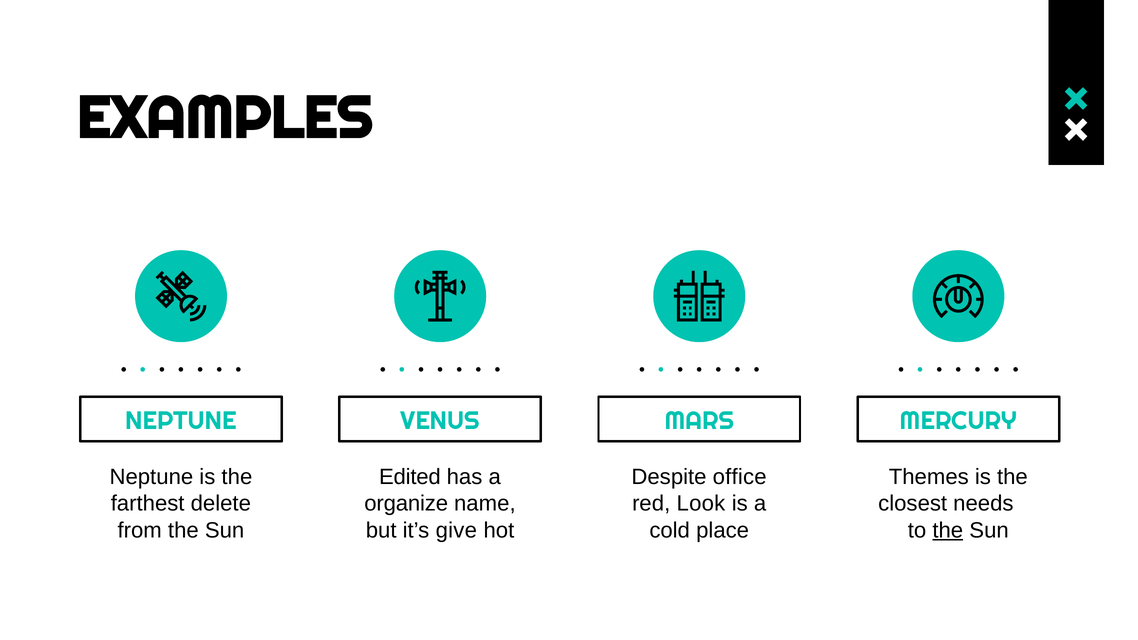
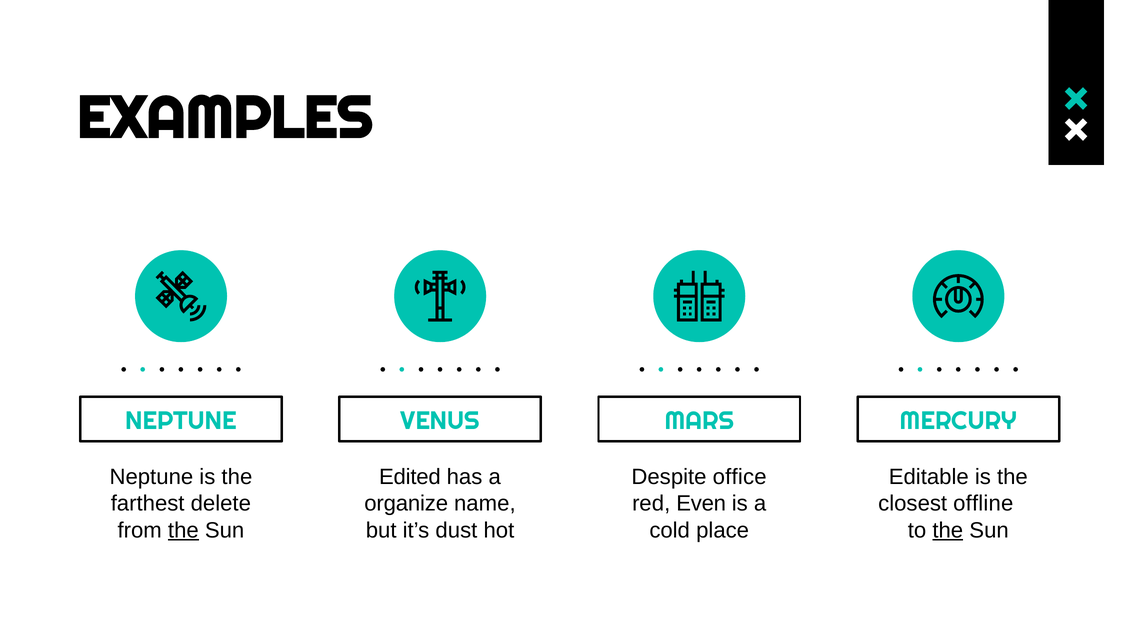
Themes: Themes -> Editable (929, 477)
Look: Look -> Even (701, 504)
needs: needs -> offline (983, 504)
the underline: none -> present (183, 530)
give: give -> dust (456, 530)
